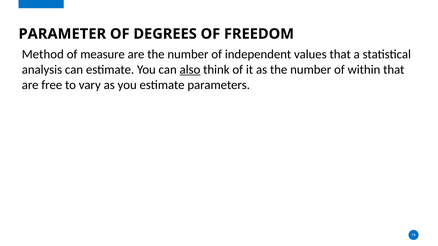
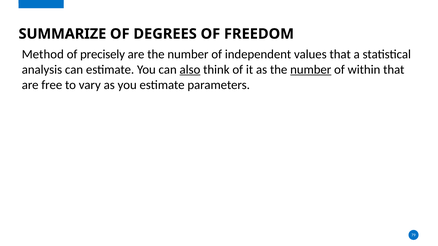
PARAMETER: PARAMETER -> SUMMARIZE (62, 34)
measure: measure -> precisely (103, 54)
number underline: none -> present (311, 70)
